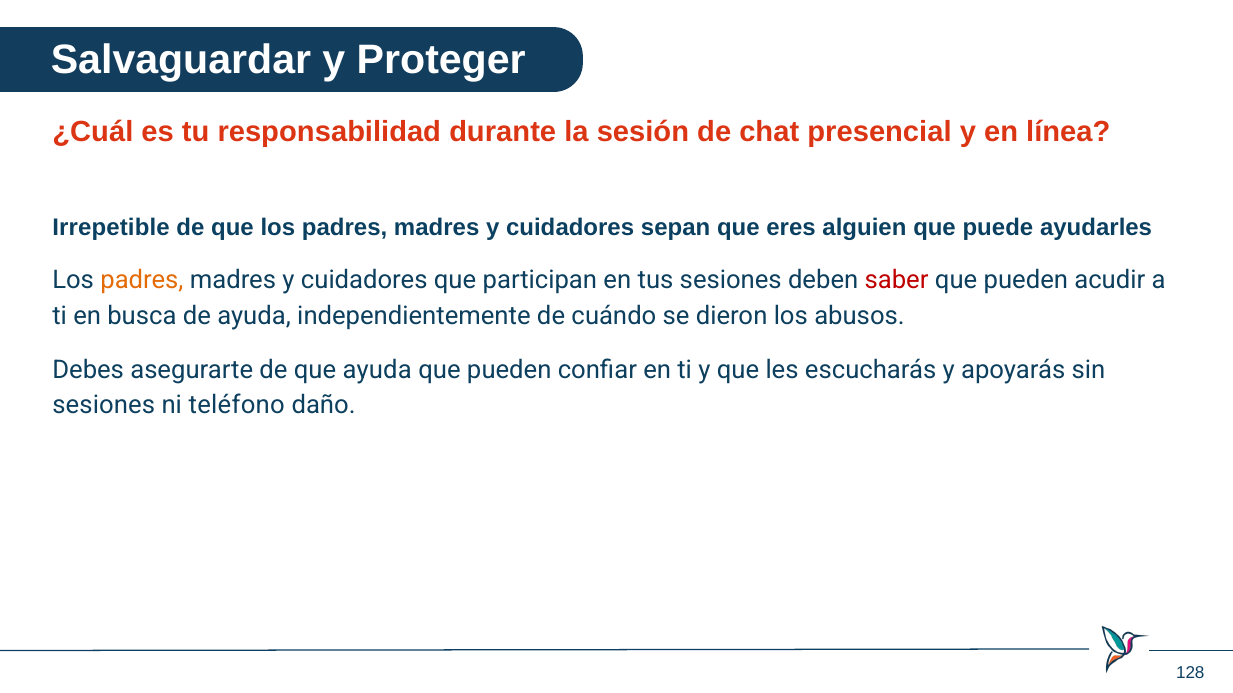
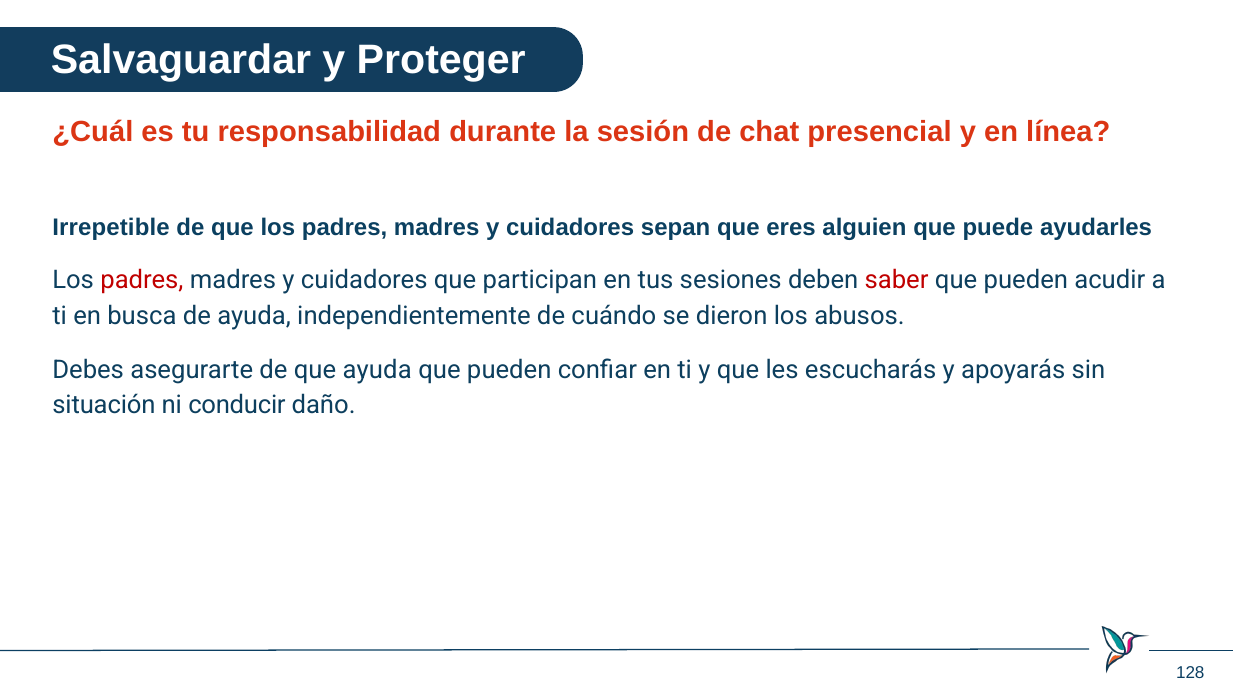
padres colour: orange -> red (142, 281)
sesiones: sesiones -> situación (104, 406)
teléfono: teléfono -> conducir (237, 406)
